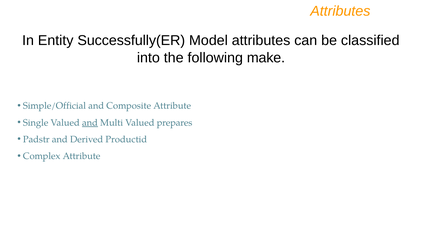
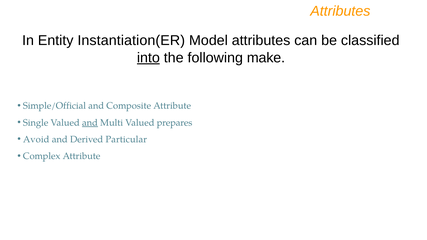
Successfully(ER: Successfully(ER -> Instantiation(ER (131, 41)
into underline: none -> present (148, 58)
Padstr: Padstr -> Avoid (36, 140)
Productid: Productid -> Particular (126, 140)
